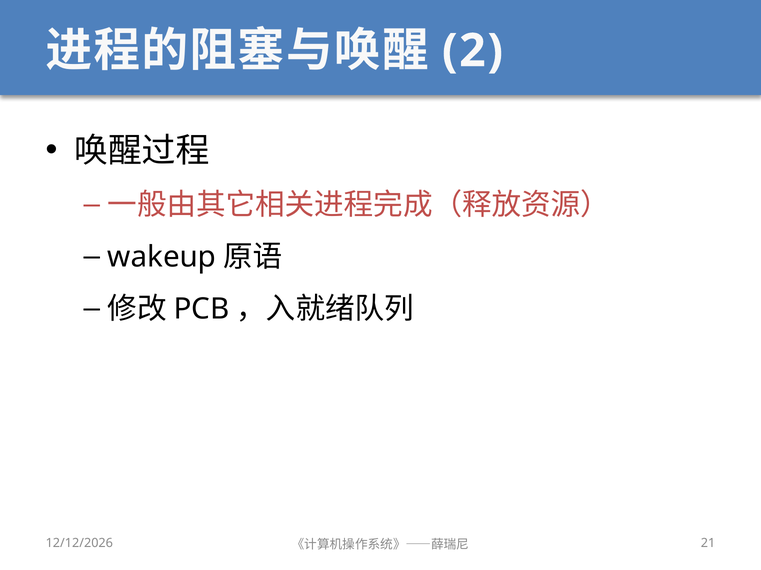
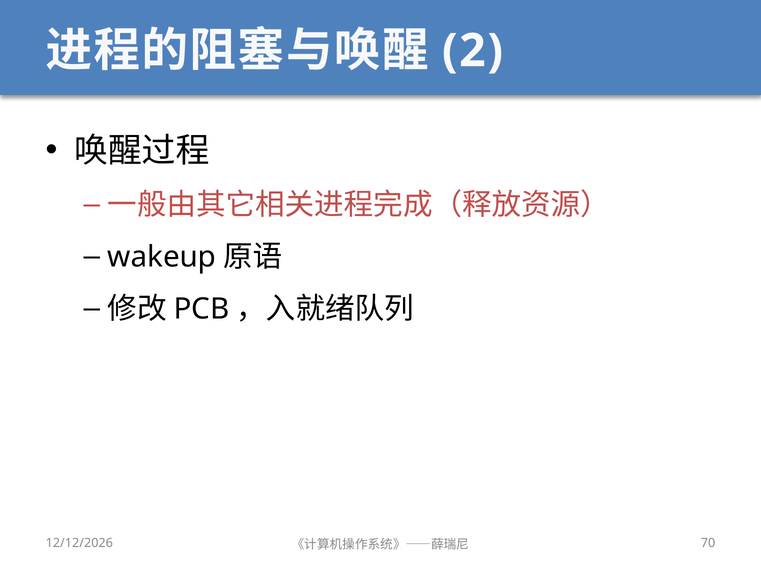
21: 21 -> 70 (708, 544)
